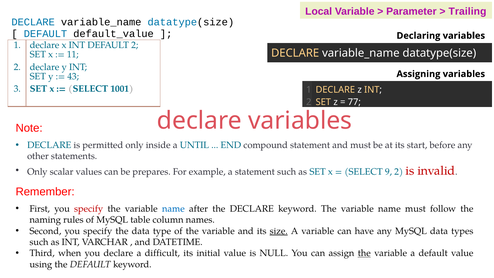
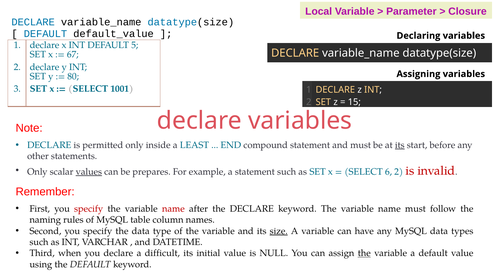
Trailing: Trailing -> Closure (468, 11)
DEFAULT 2: 2 -> 5 (135, 45)
11: 11 -> 67 (73, 55)
43: 43 -> 80 (73, 76)
77: 77 -> 15 (354, 102)
UNTIL: UNTIL -> LEAST (194, 145)
its underline: none -> present (400, 145)
values underline: none -> present (89, 172)
9: 9 -> 6 (389, 172)
name colour: blue -> red (173, 209)
